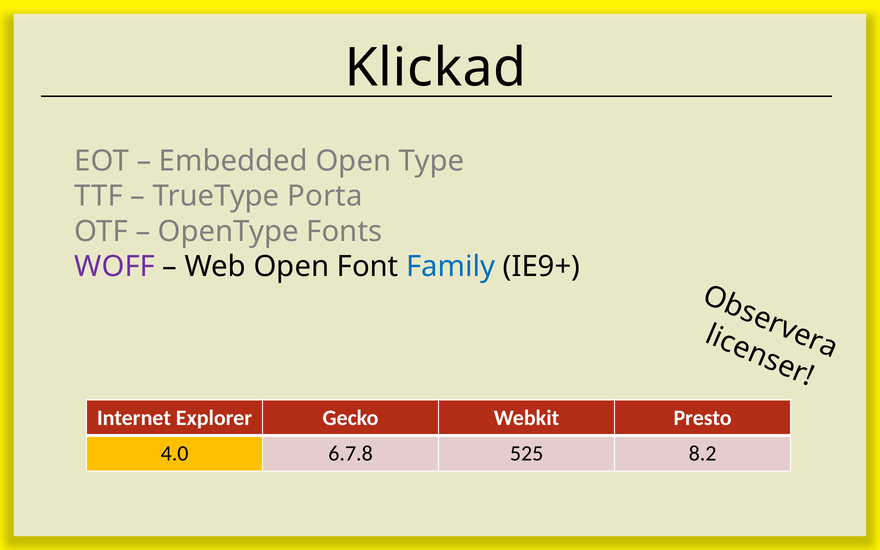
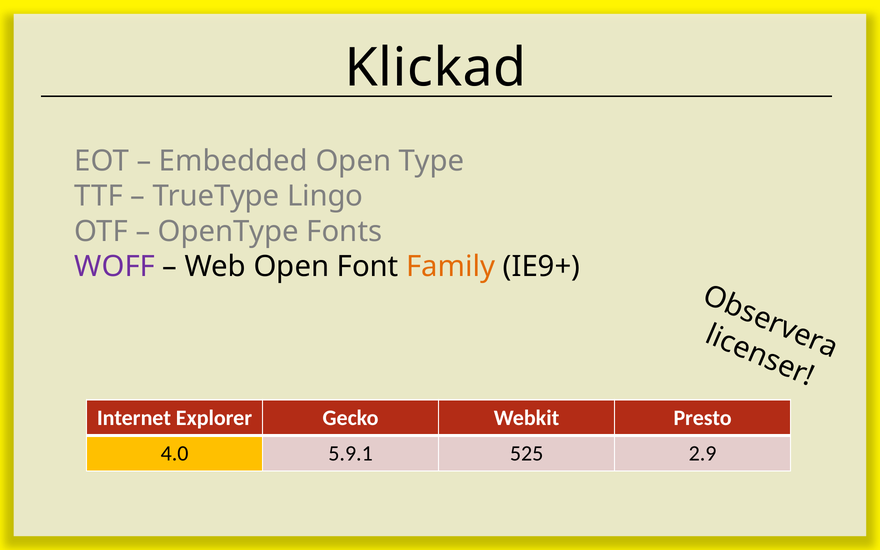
Porta: Porta -> Lingo (325, 196)
Family colour: blue -> orange (451, 267)
6.7.8: 6.7.8 -> 5.9.1 (351, 454)
8.2: 8.2 -> 2.9 (703, 454)
